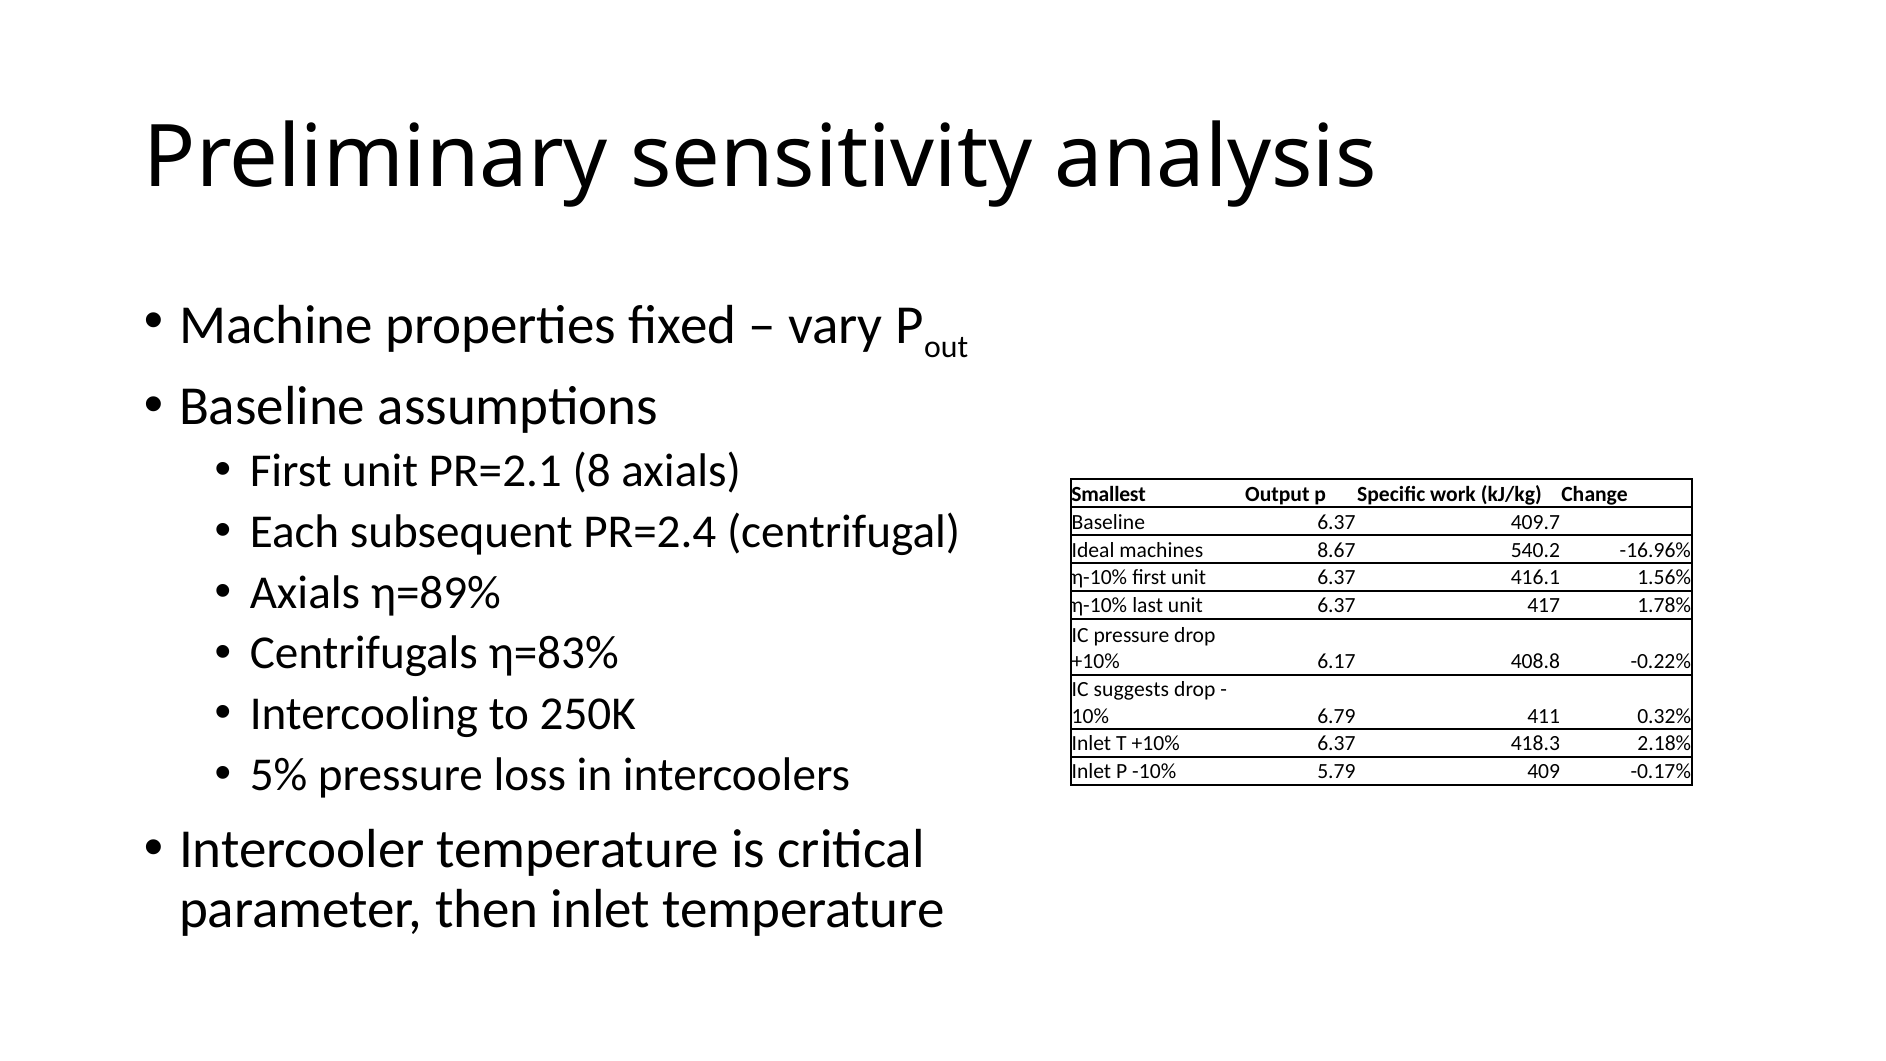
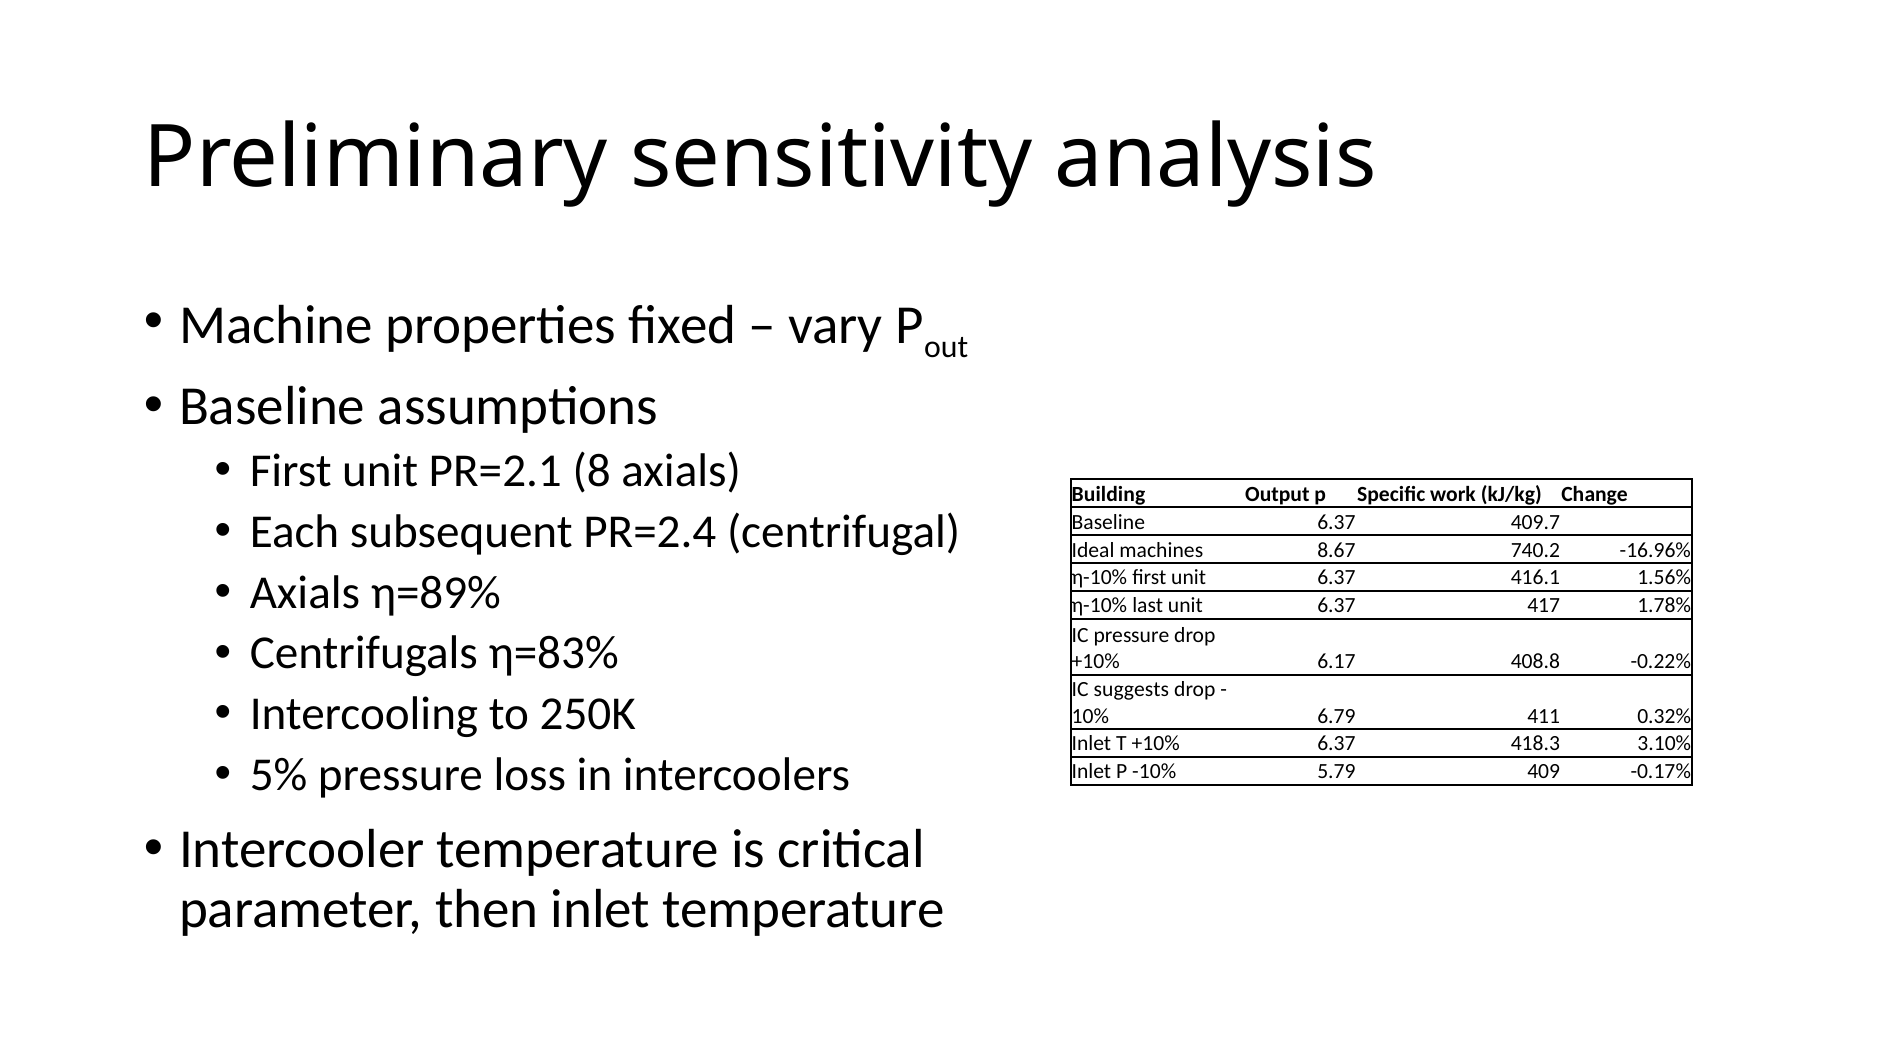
Smallest: Smallest -> Building (1108, 494)
540.2: 540.2 -> 740.2 (1535, 550)
2.18%: 2.18% -> 3.10% (1664, 744)
